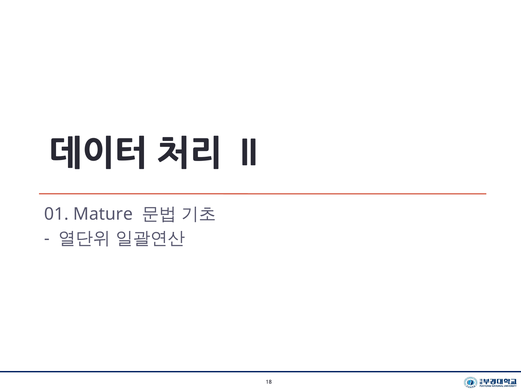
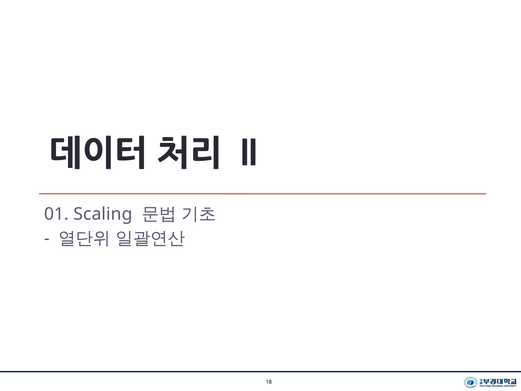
Mature: Mature -> Scaling (103, 214)
